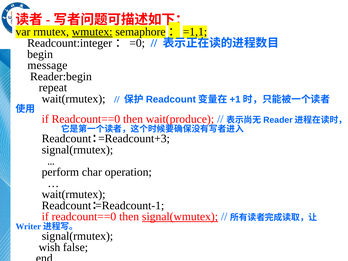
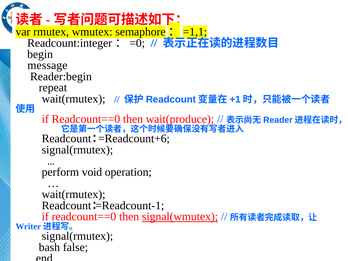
wmutex underline: present -> none (92, 32)
=Readcount+3: =Readcount+3 -> =Readcount+6 (134, 139)
char: char -> void (92, 172)
wish: wish -> bash (49, 247)
